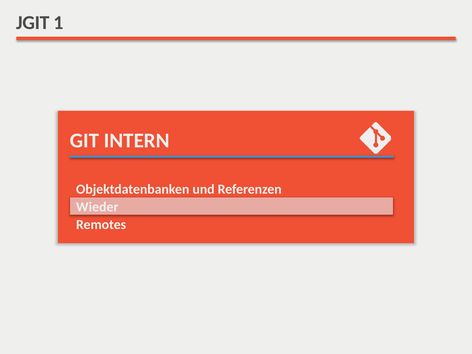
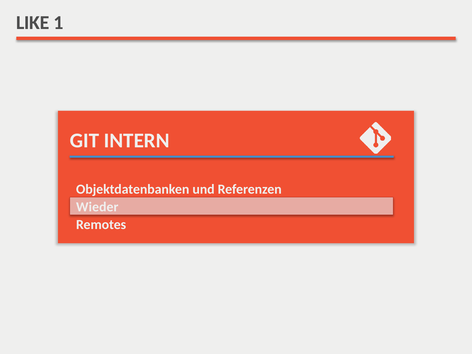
JGIT: JGIT -> LIKE (33, 23)
